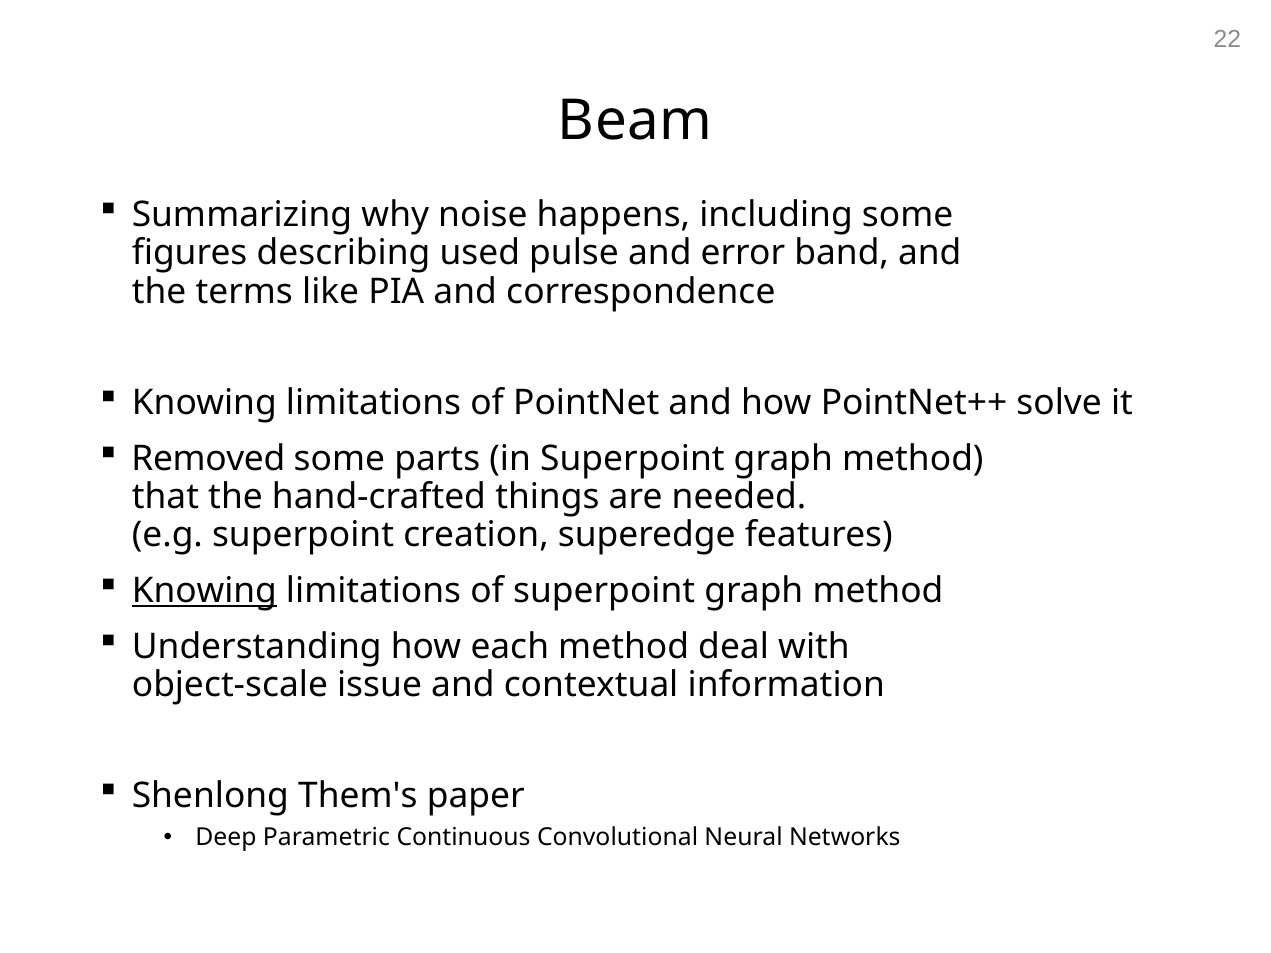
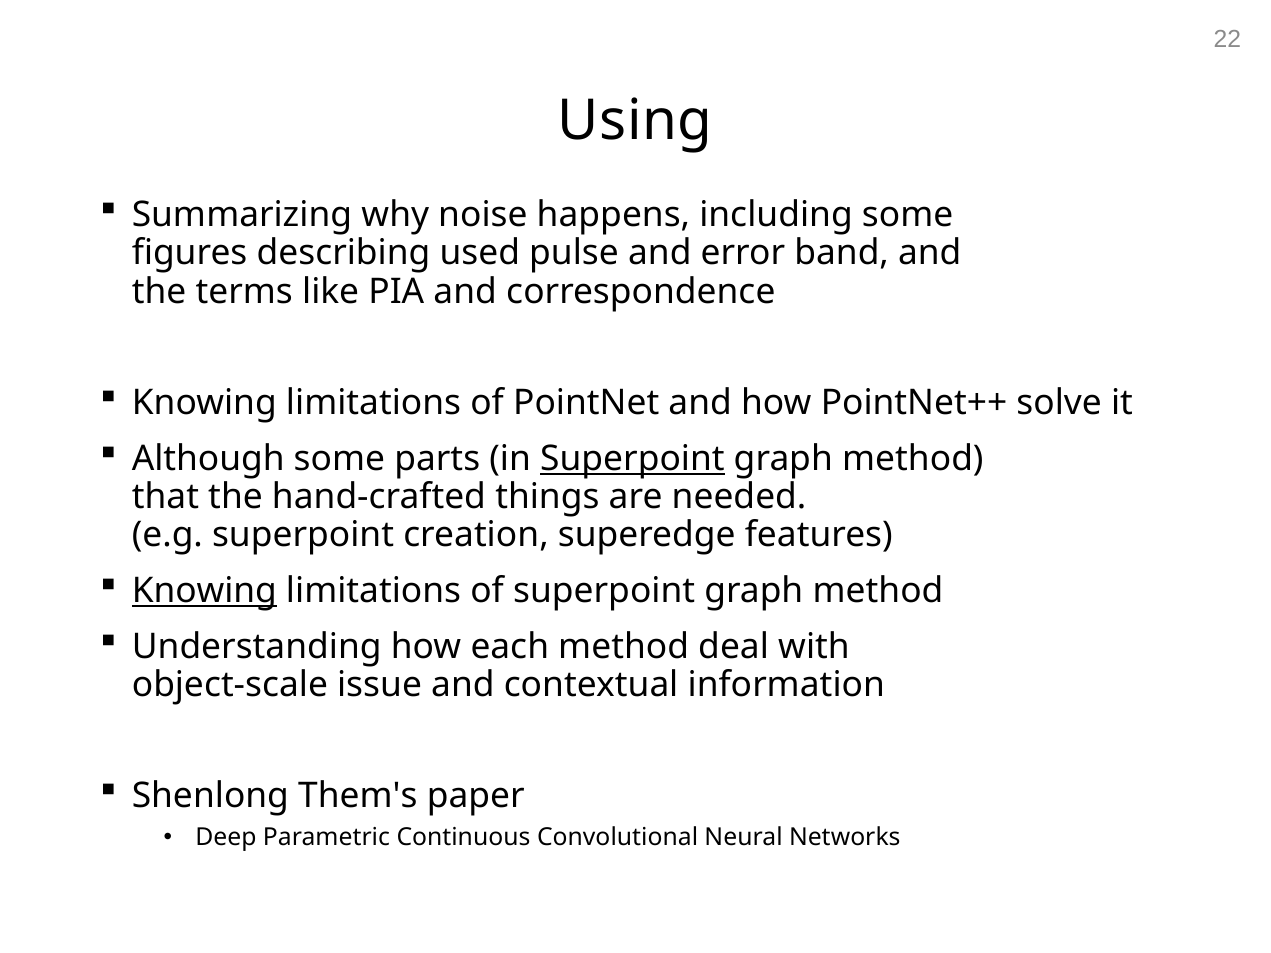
Beam: Beam -> Using (635, 121)
Removed: Removed -> Although (208, 459)
Superpoint underline: none -> present (632, 459)
